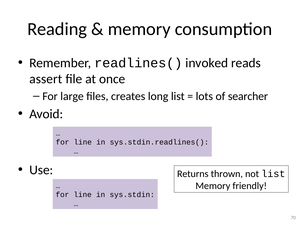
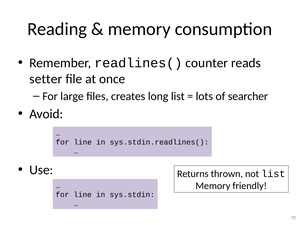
invoked: invoked -> counter (207, 63)
assert: assert -> setter (46, 79)
